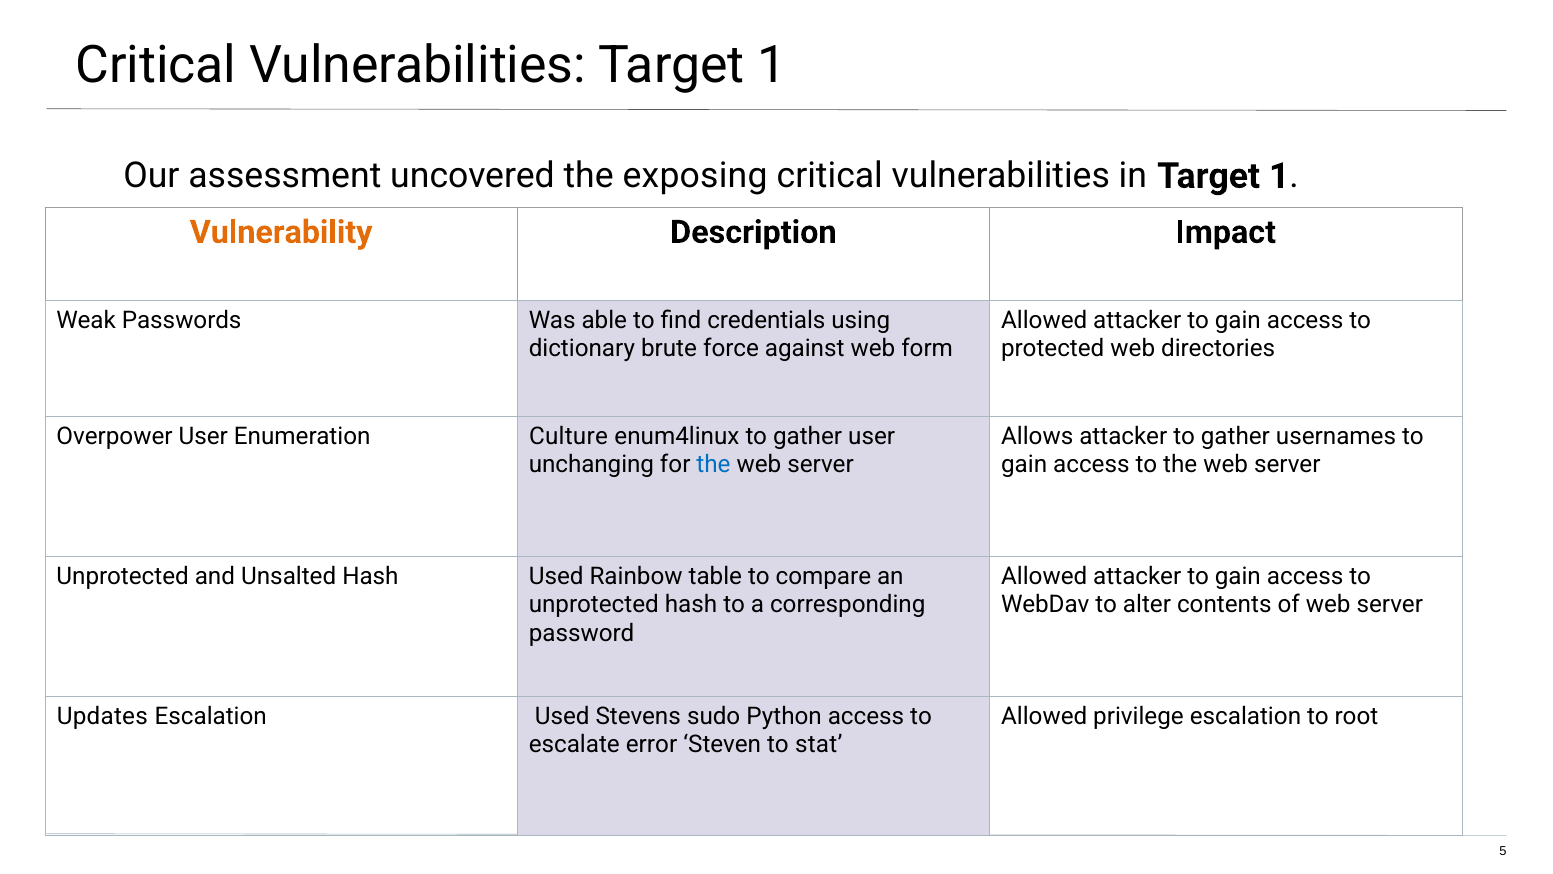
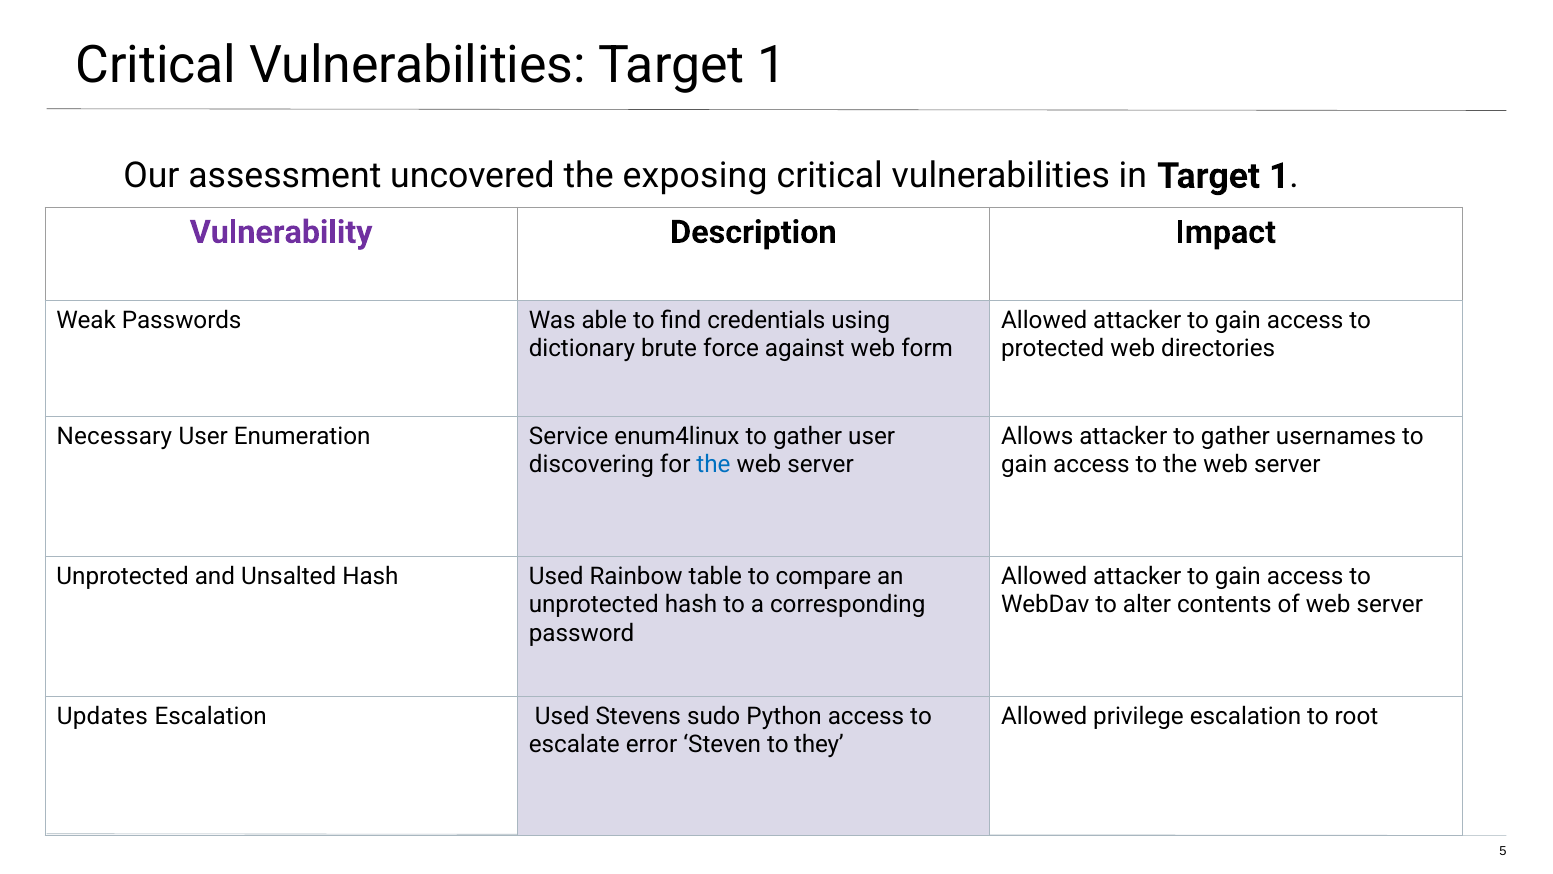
Vulnerability colour: orange -> purple (281, 232)
Overpower: Overpower -> Necessary (114, 436)
Culture: Culture -> Service (569, 436)
unchanging: unchanging -> discovering (591, 465)
stat: stat -> they (819, 744)
